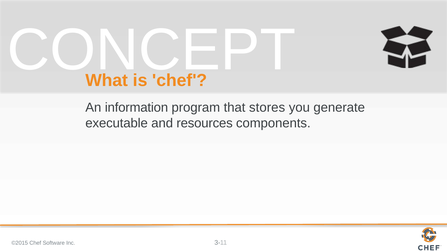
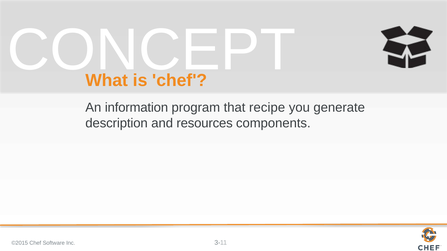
stores: stores -> recipe (267, 108)
executable: executable -> description (117, 123)
